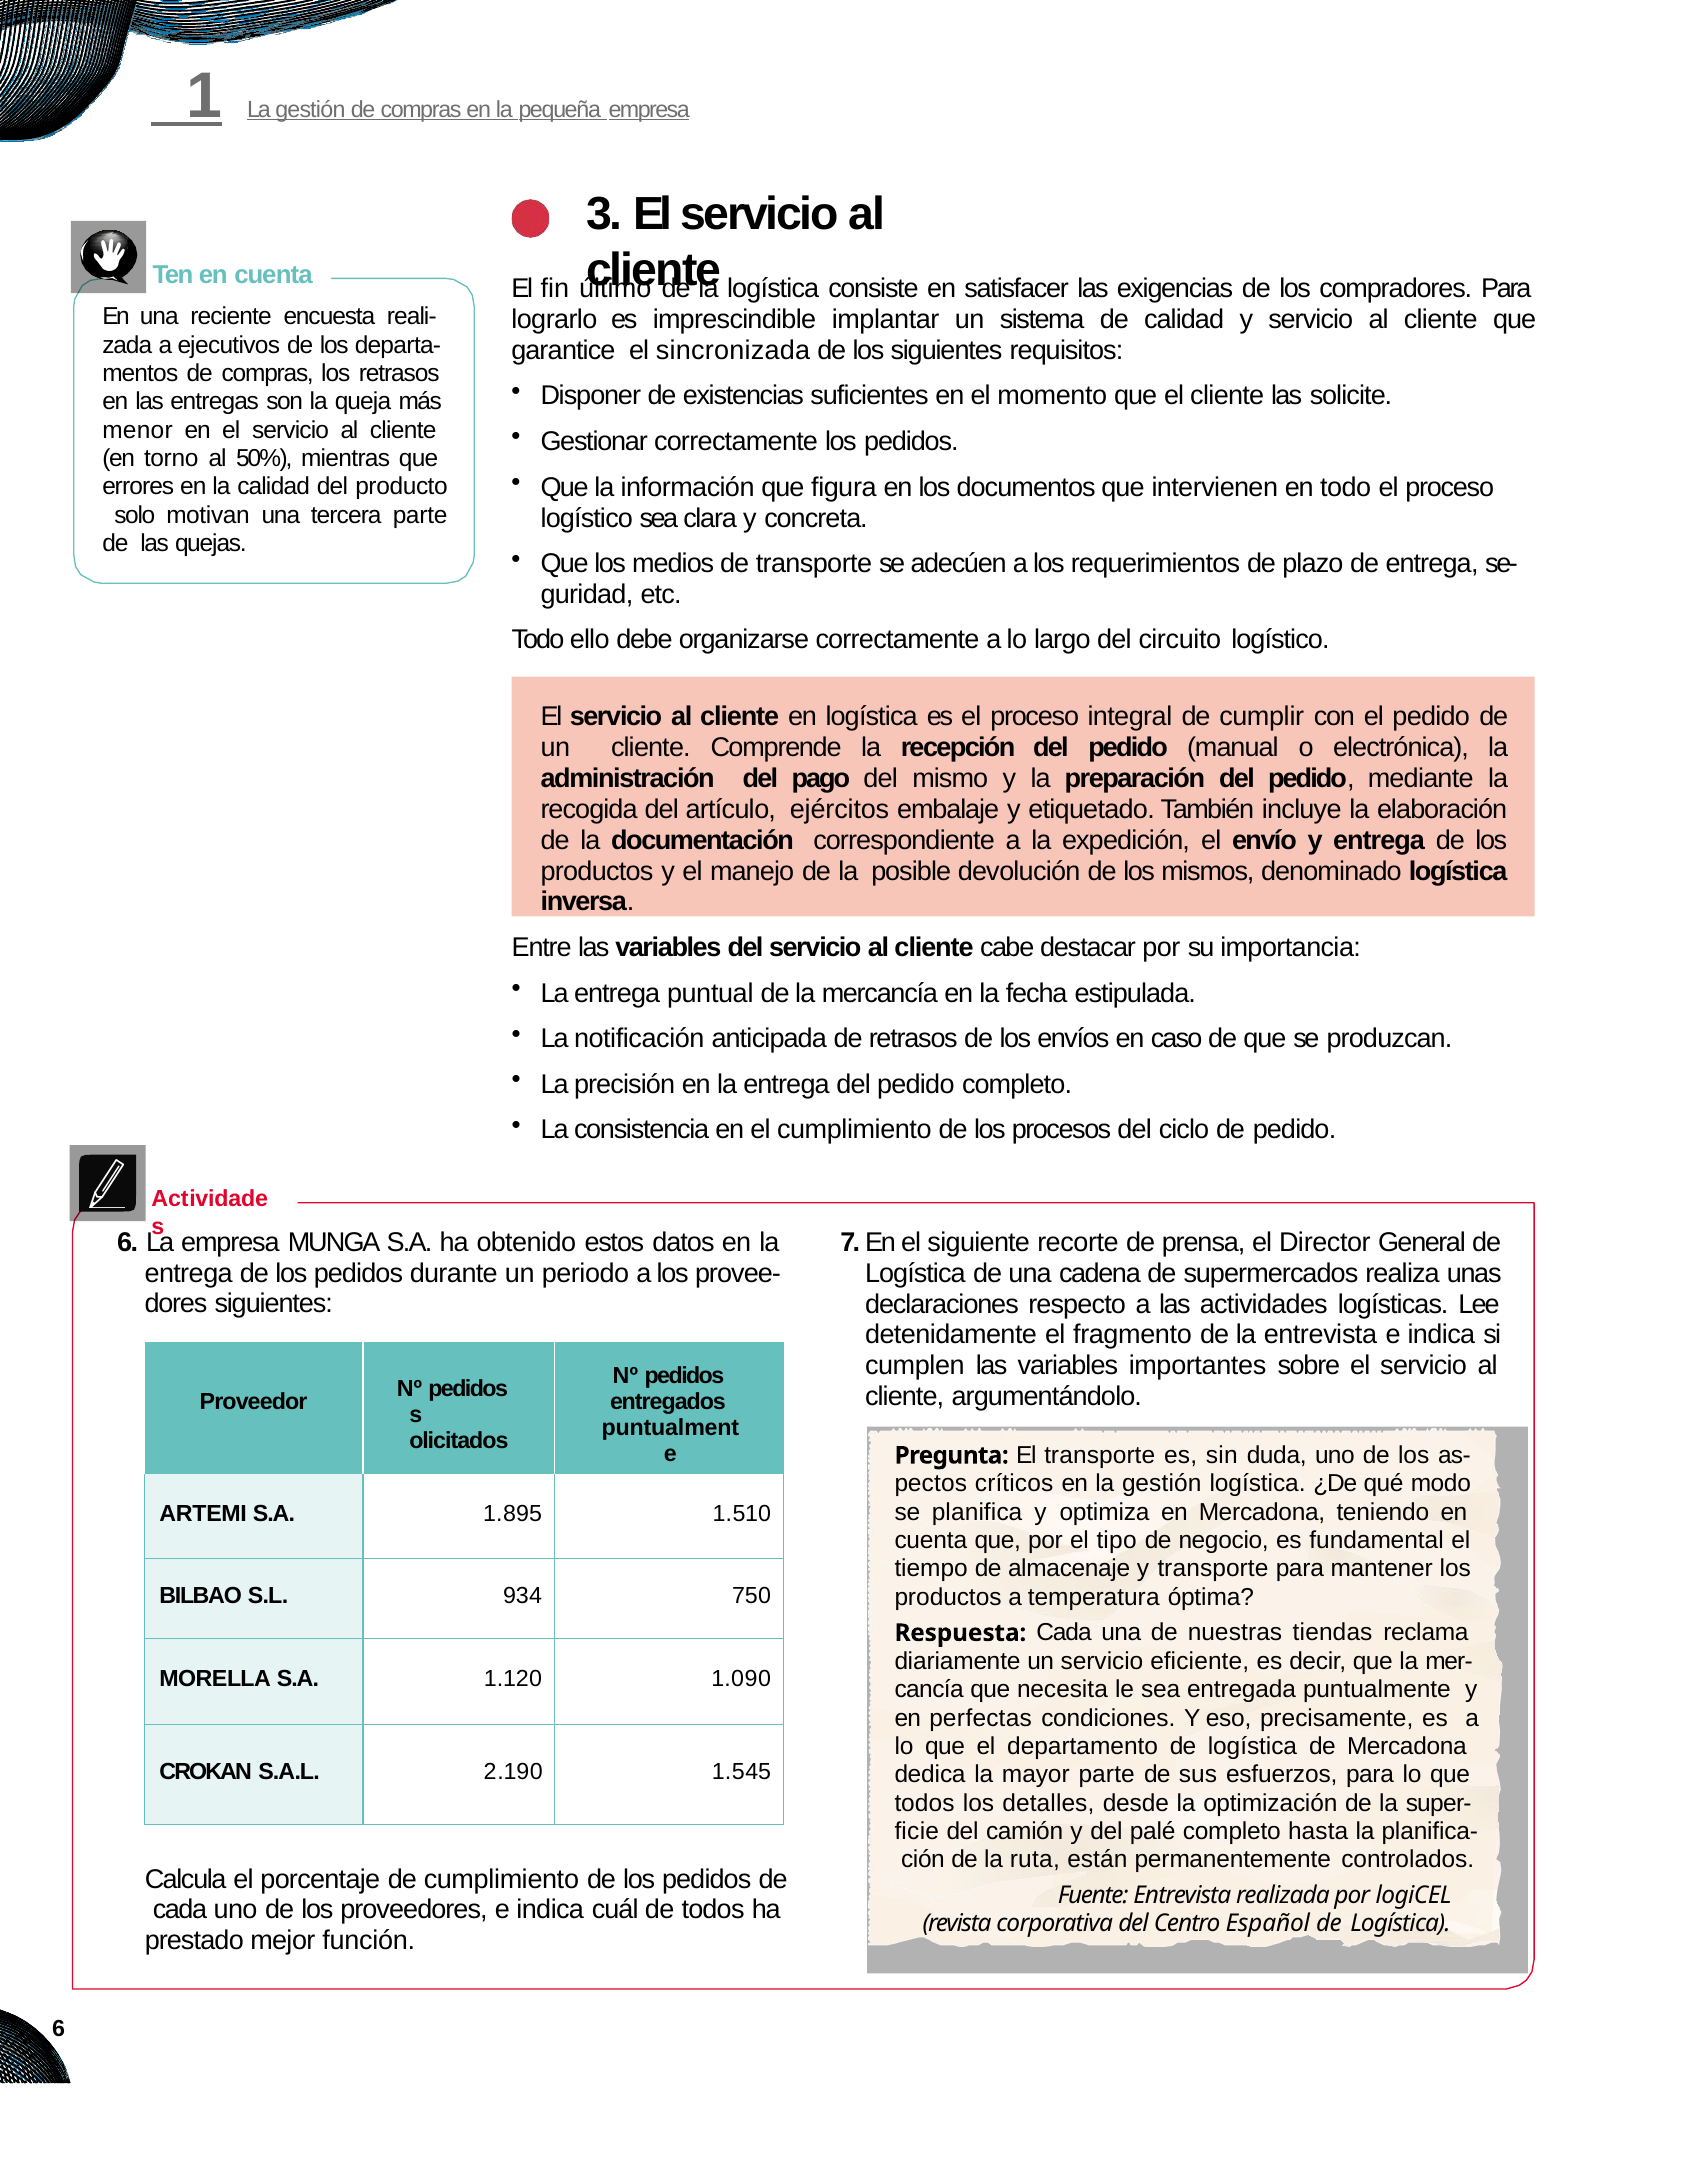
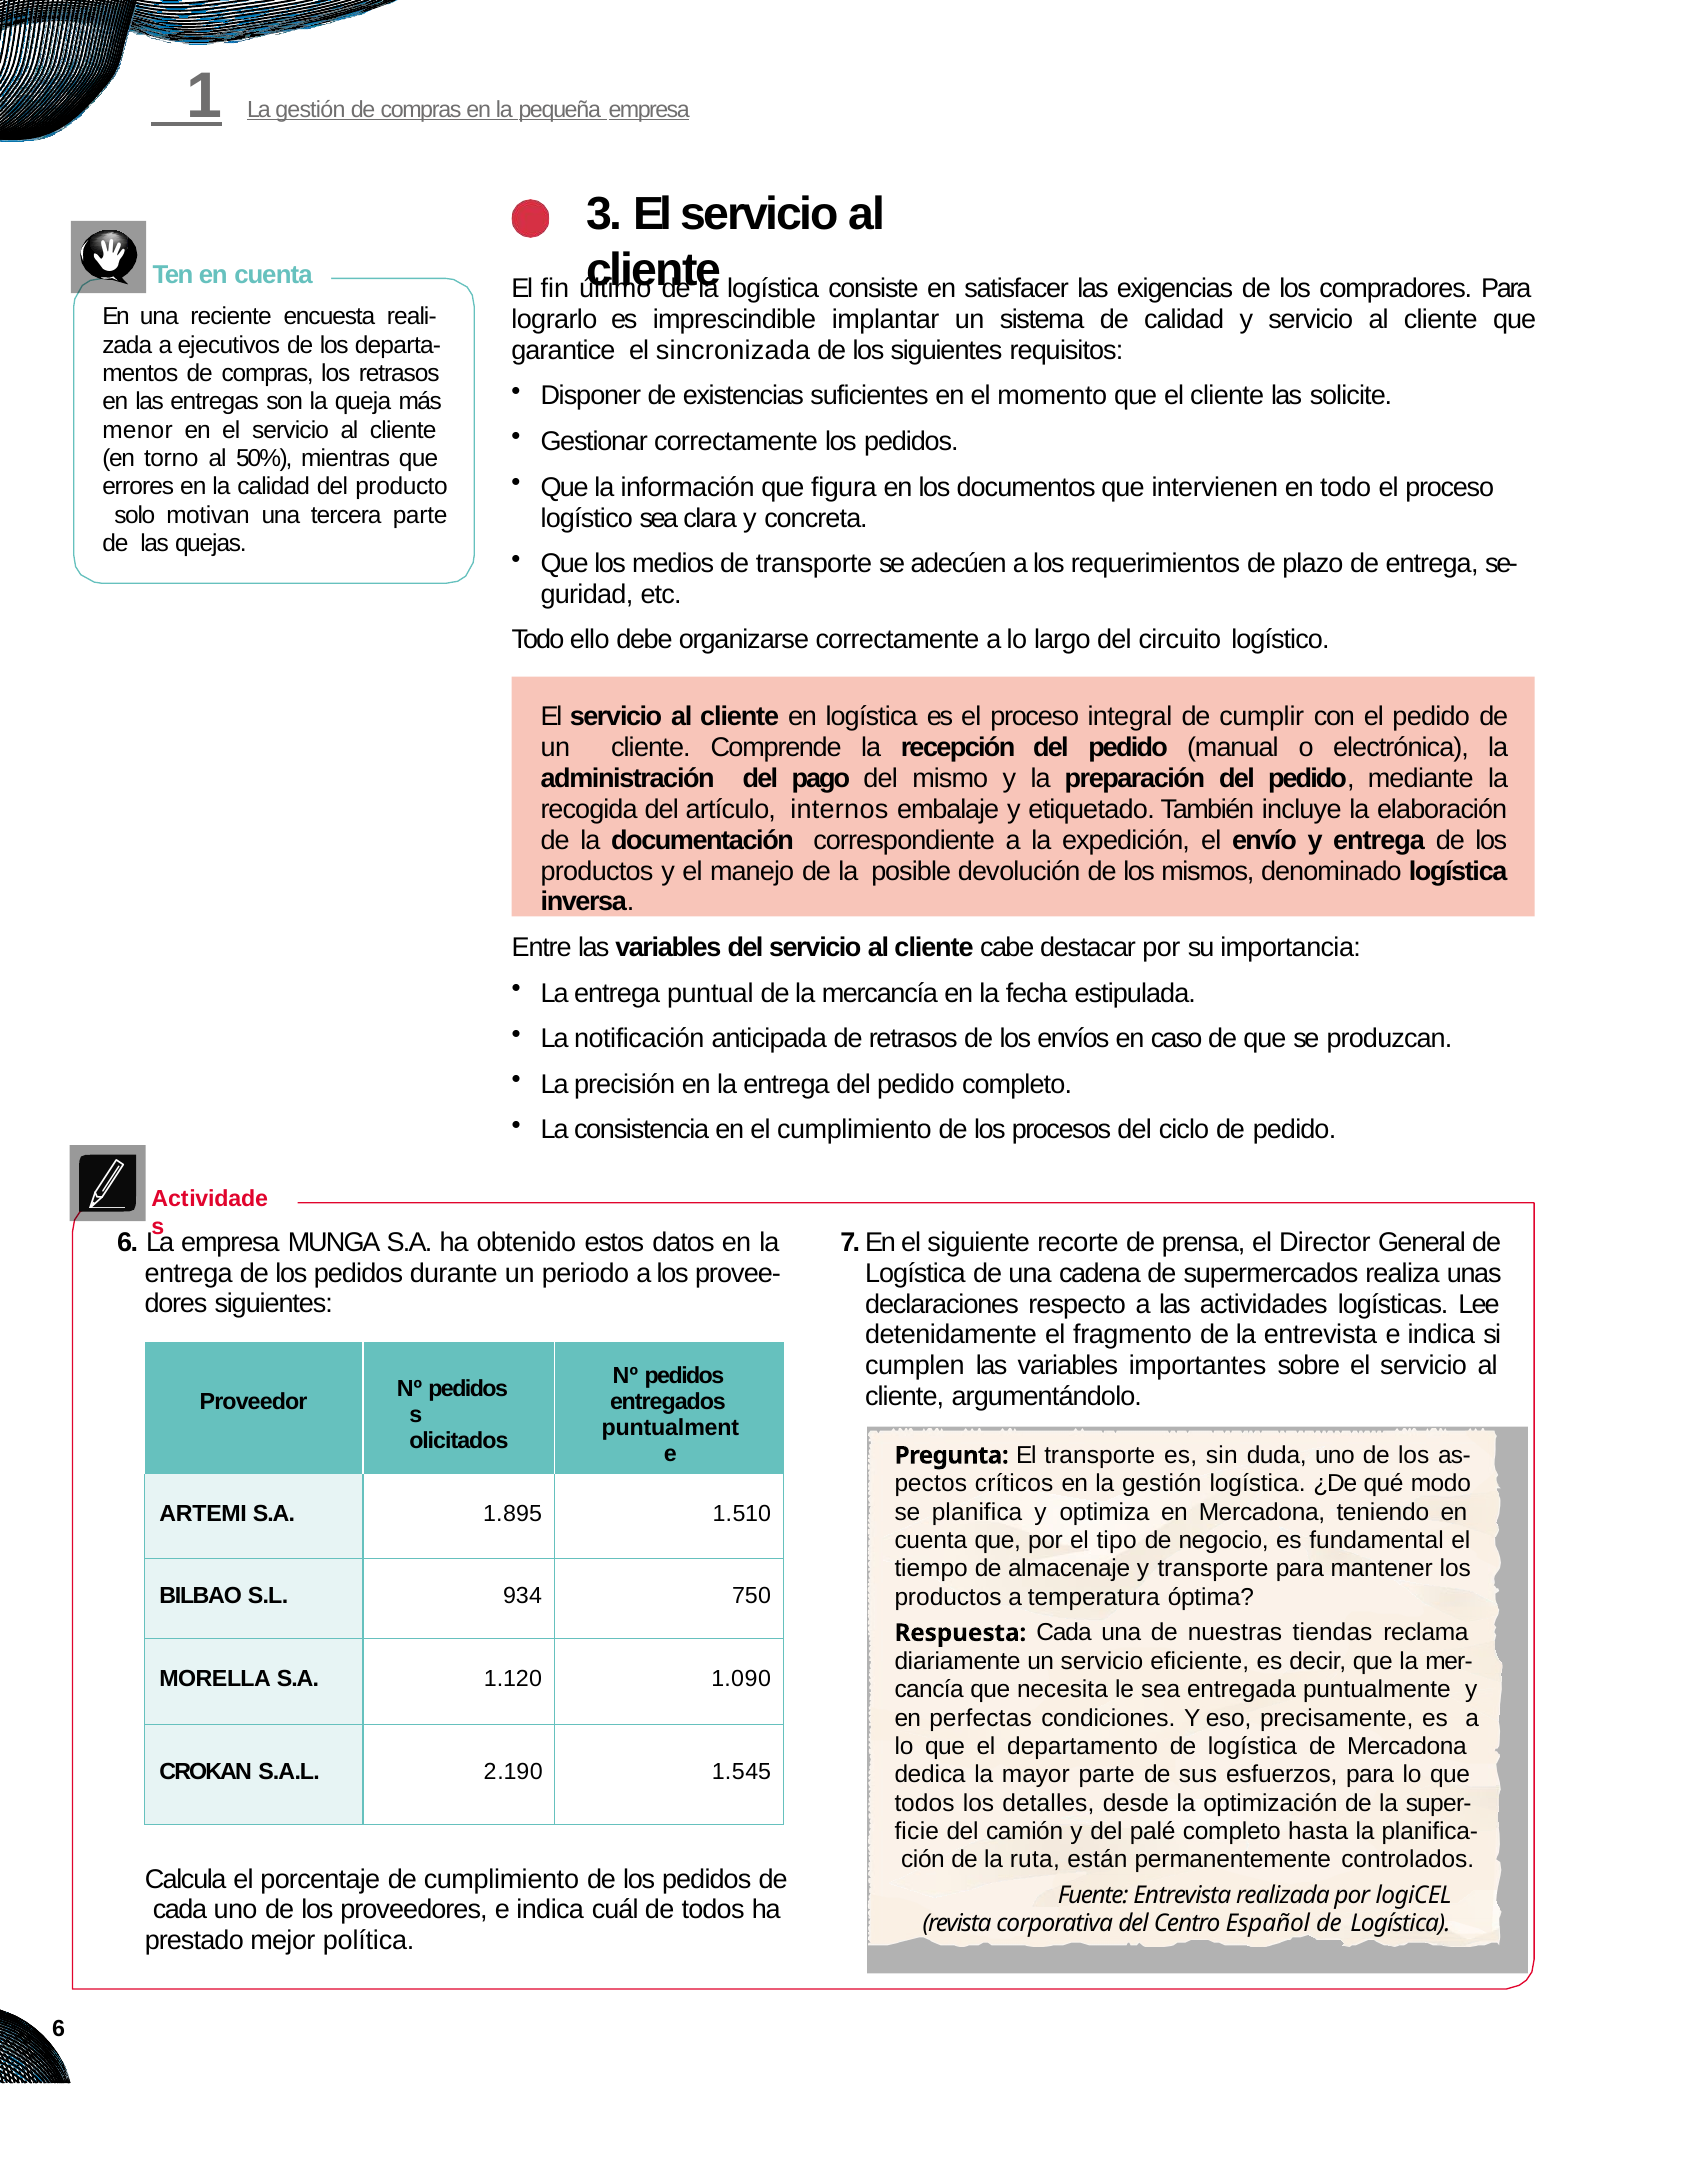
ejércitos: ejércitos -> internos (839, 809)
función: función -> política (369, 1941)
